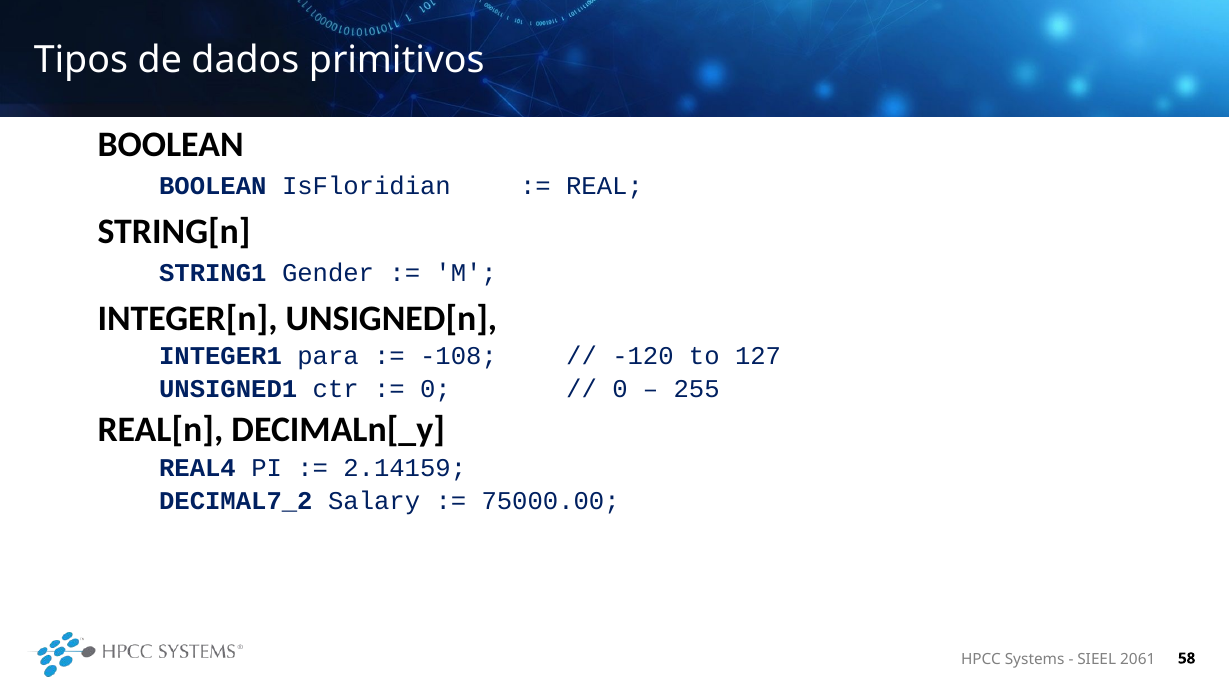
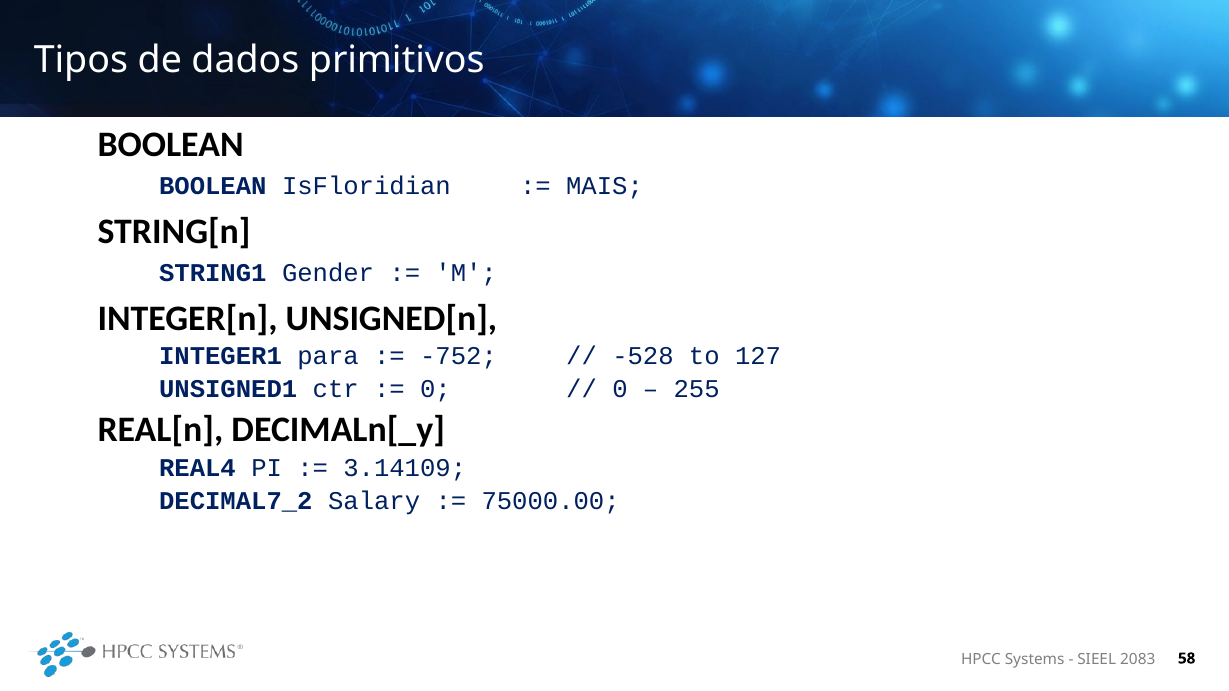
REAL: REAL -> MAIS (605, 187)
-108: -108 -> -752 (459, 356)
-120: -120 -> -528 (643, 356)
2.14159: 2.14159 -> 3.14109 (405, 468)
2061: 2061 -> 2083 (1138, 660)
